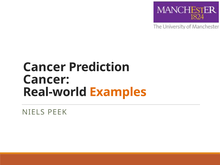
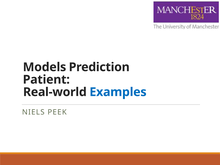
Cancer: Cancer -> Models (45, 67)
Cancer: Cancer -> Patient (46, 80)
Examples colour: orange -> blue (118, 92)
